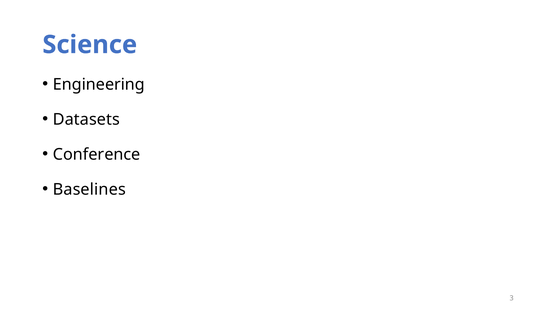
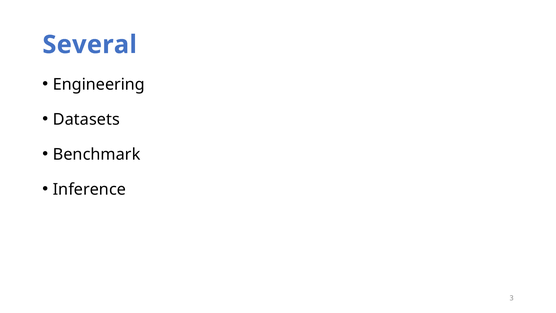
Science: Science -> Several (90, 45)
Conference: Conference -> Benchmark (97, 154)
Baselines: Baselines -> Inference (89, 189)
